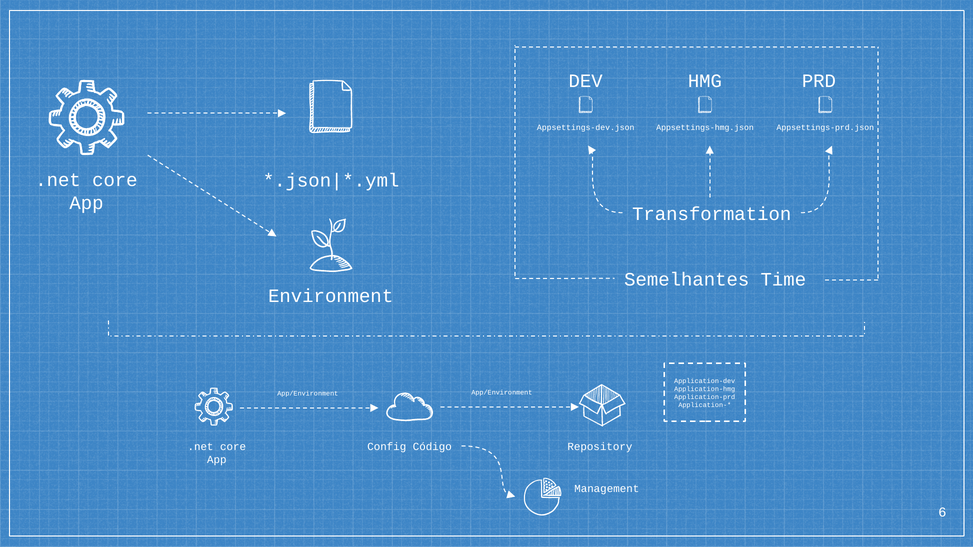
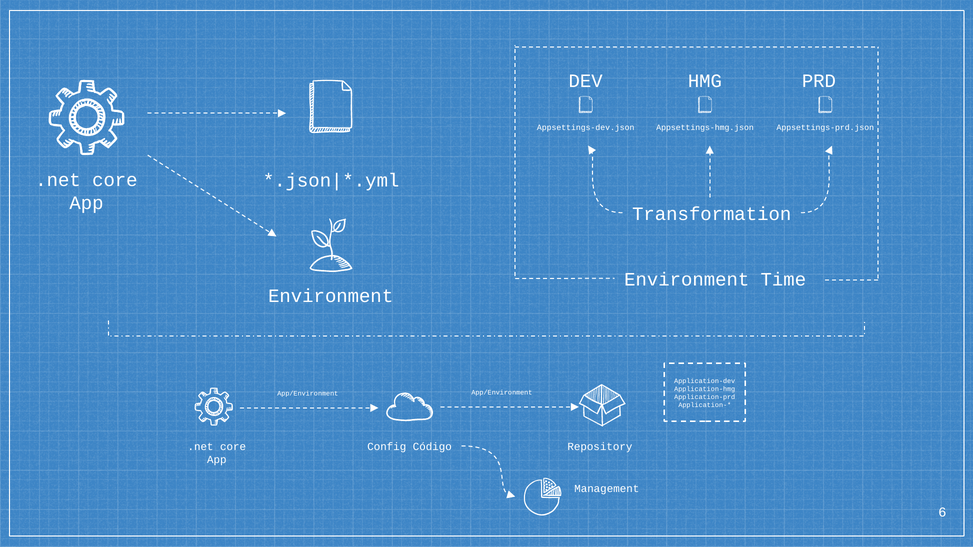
Semelhantes: Semelhantes -> Environment (687, 280)
